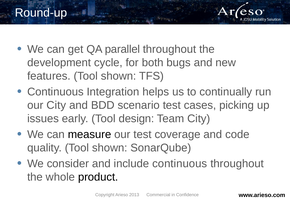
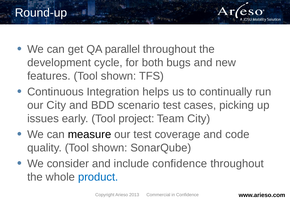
design: design -> project (136, 119)
include continuous: continuous -> confidence (180, 163)
product colour: black -> blue (98, 177)
